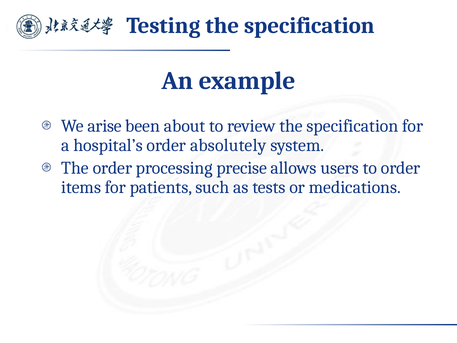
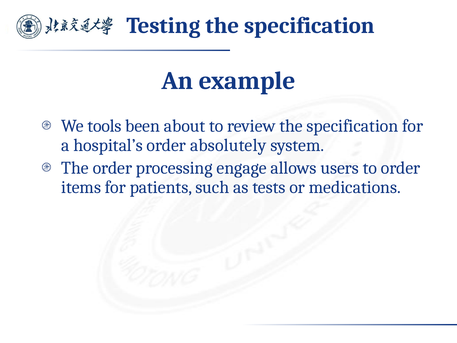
arise: arise -> tools (105, 126)
precise: precise -> engage (242, 168)
